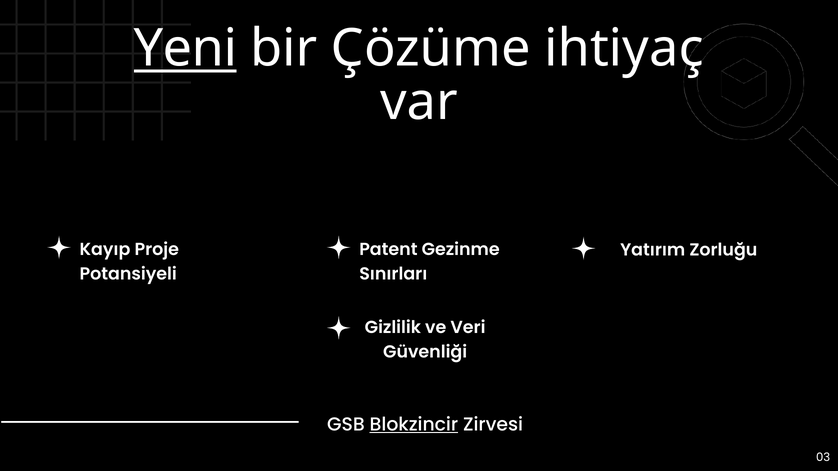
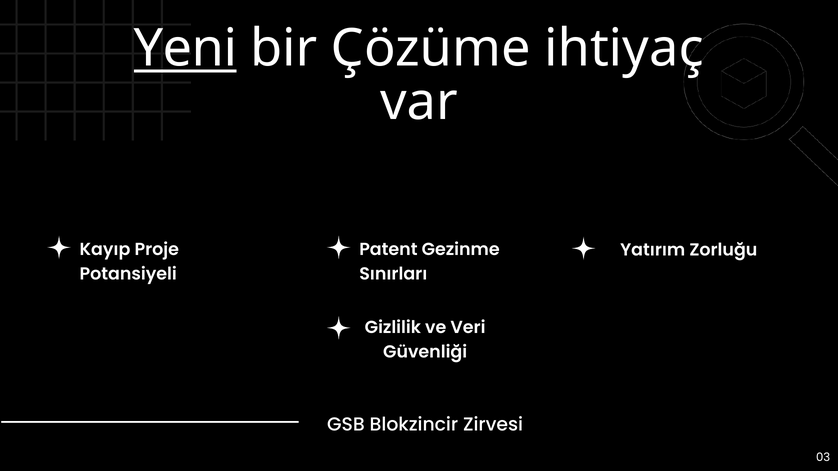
Blokzincir underline: present -> none (414, 425)
